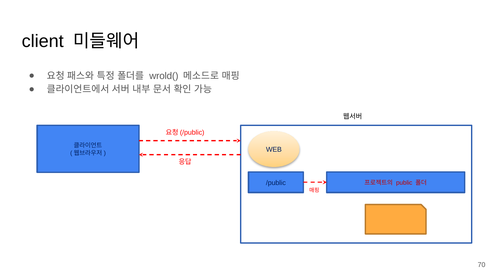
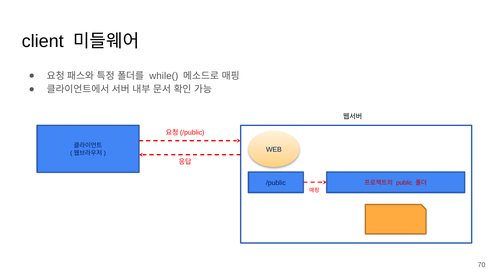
wrold(: wrold( -> while( (164, 76)
